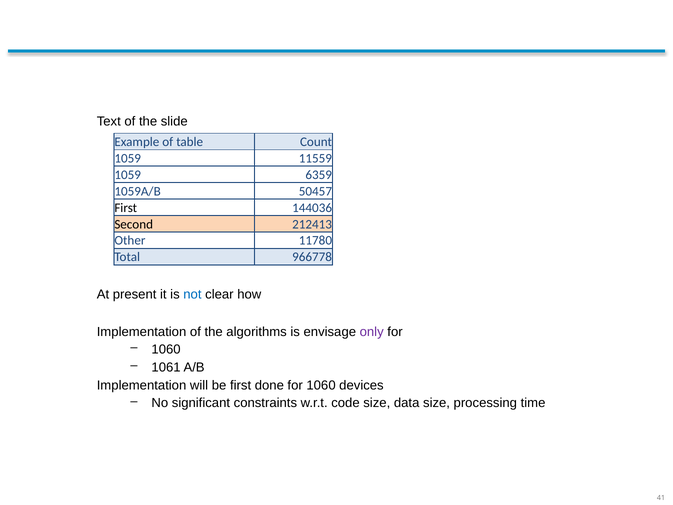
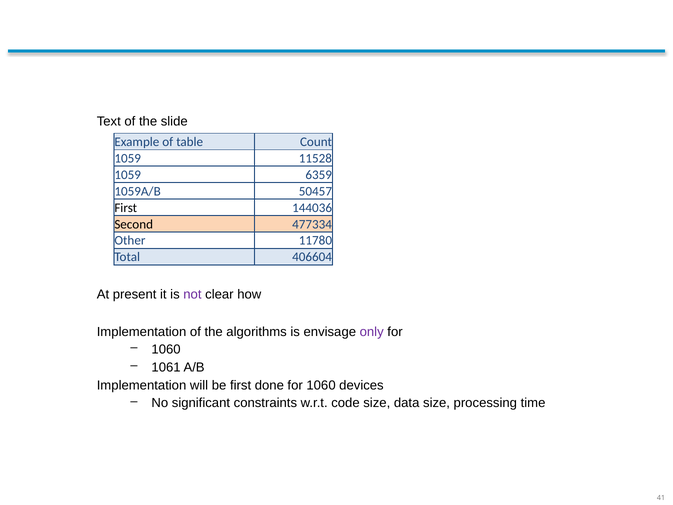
11559: 11559 -> 11528 (315, 158)
212413: 212413 -> 477334 (312, 224)
966778: 966778 -> 406604 (312, 257)
not colour: blue -> purple (192, 294)
